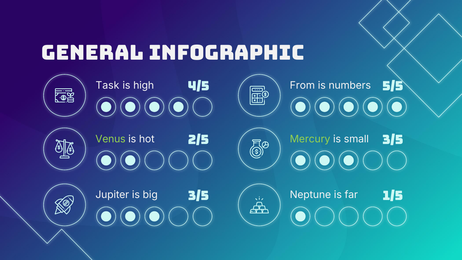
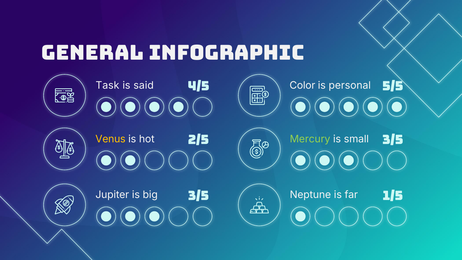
high: high -> said (144, 85)
From: From -> Color (302, 85)
numbers: numbers -> personal (350, 85)
Venus colour: light green -> yellow (110, 139)
